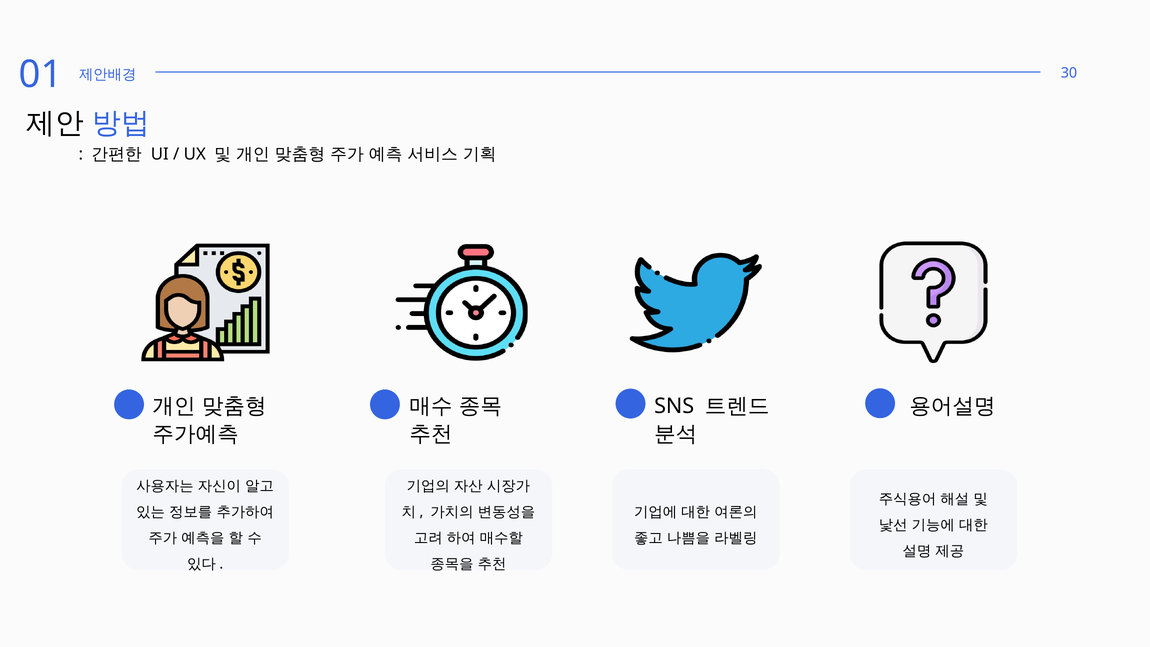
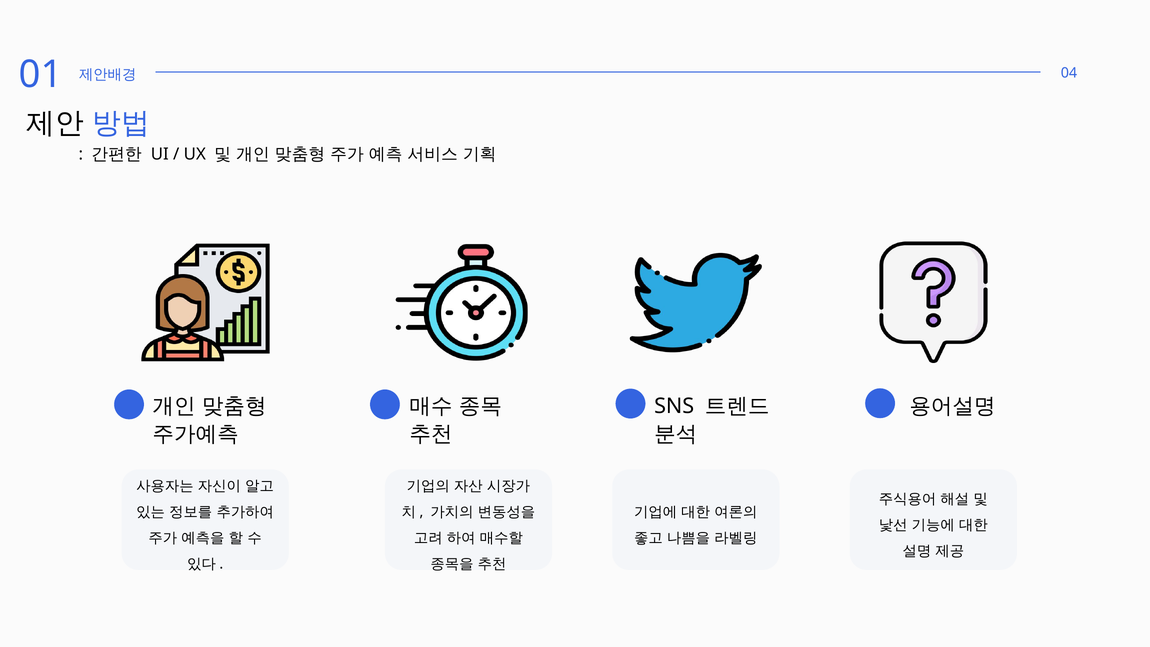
30: 30 -> 04 (1069, 73)
